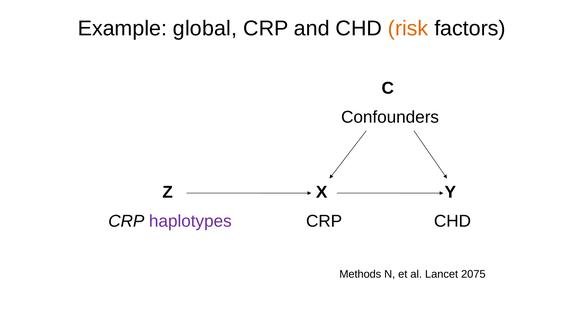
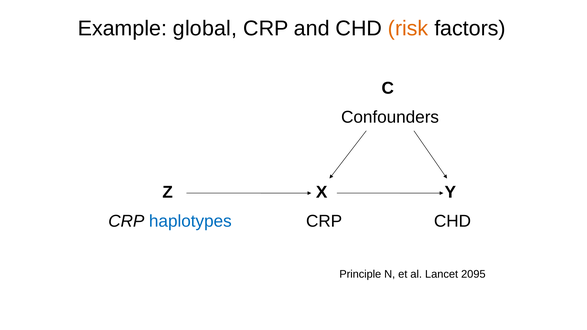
haplotypes colour: purple -> blue (190, 221)
Methods: Methods -> Principle (360, 274)
2075: 2075 -> 2095 (473, 274)
